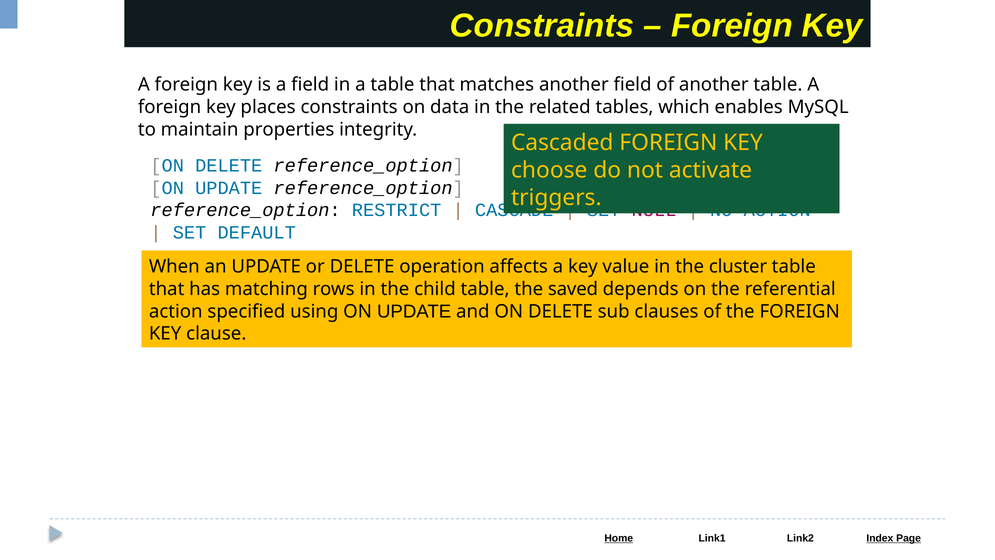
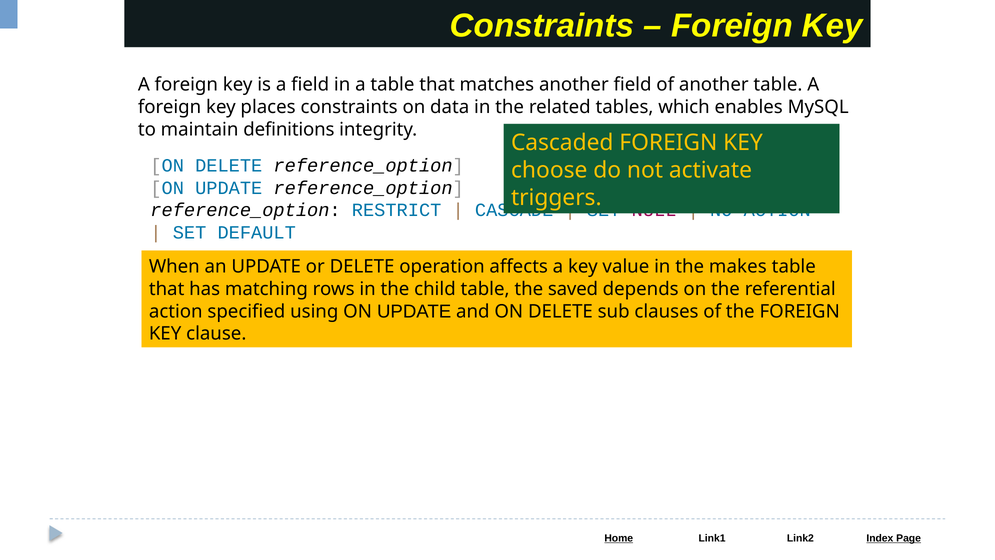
properties: properties -> definitions (289, 129)
cluster: cluster -> makes (738, 266)
